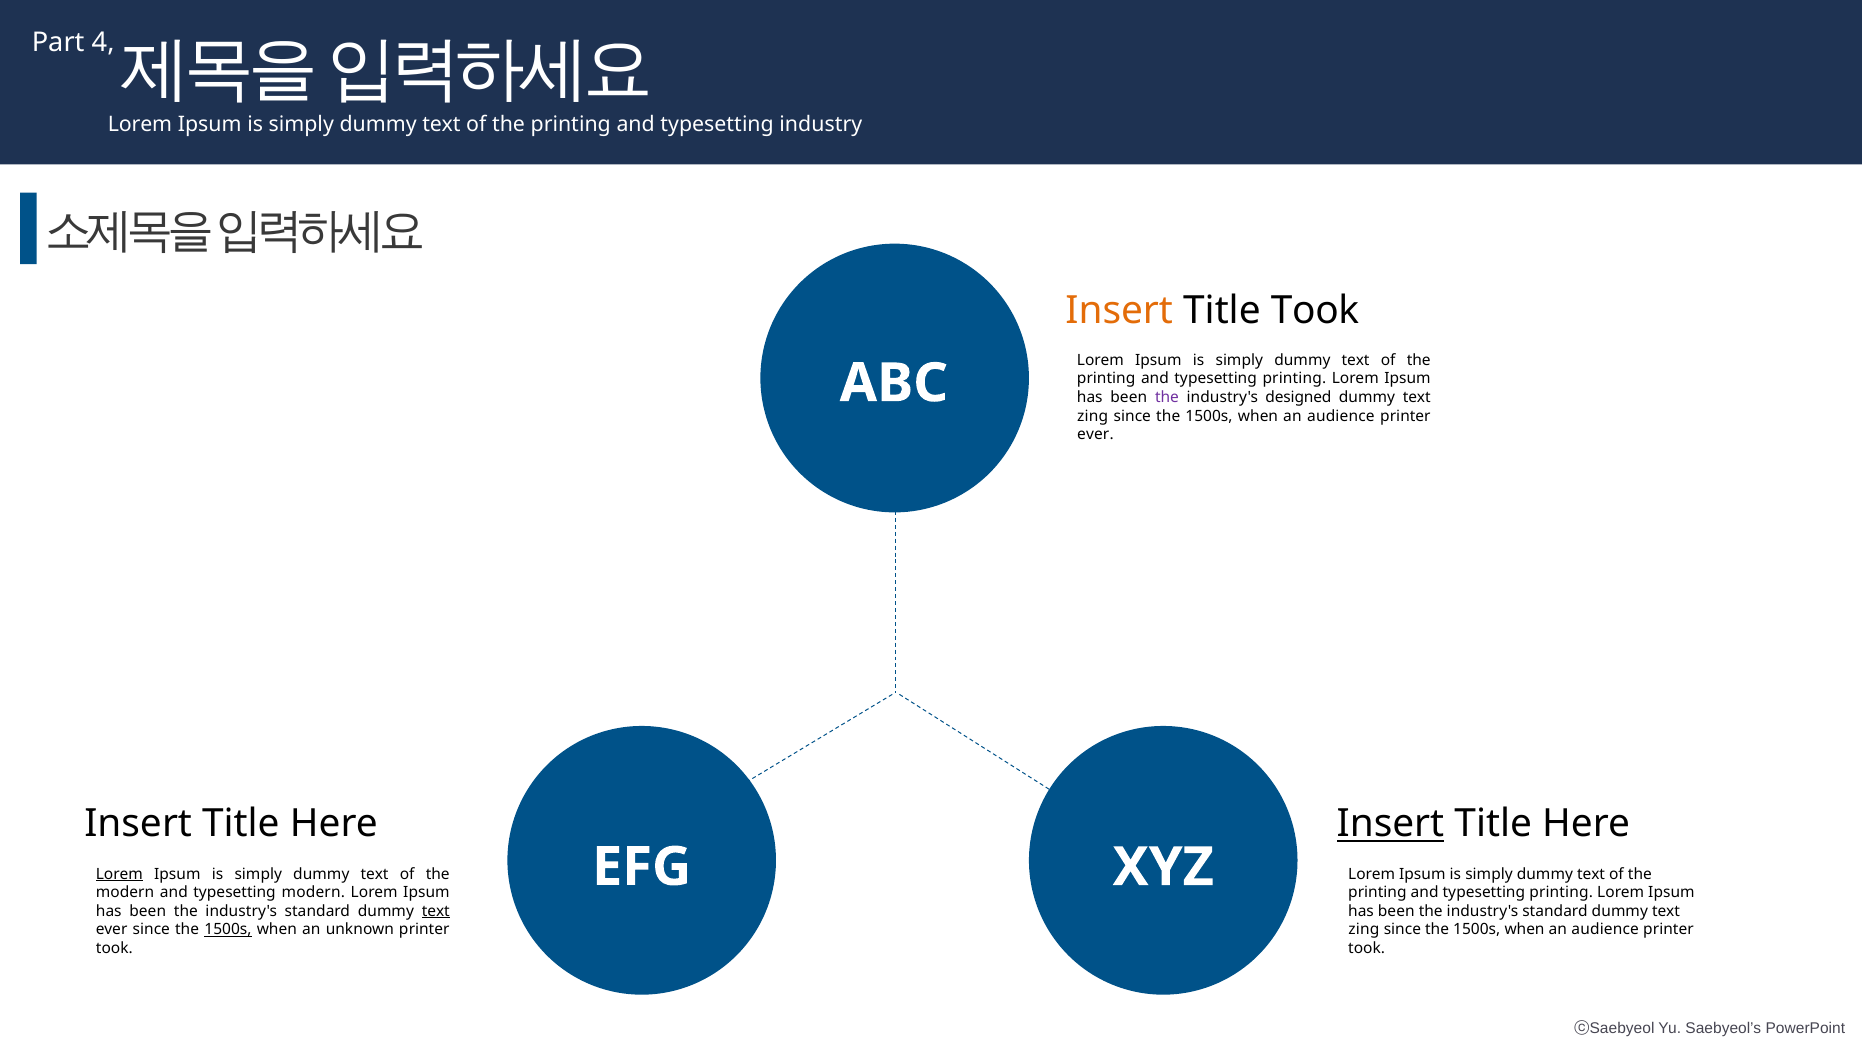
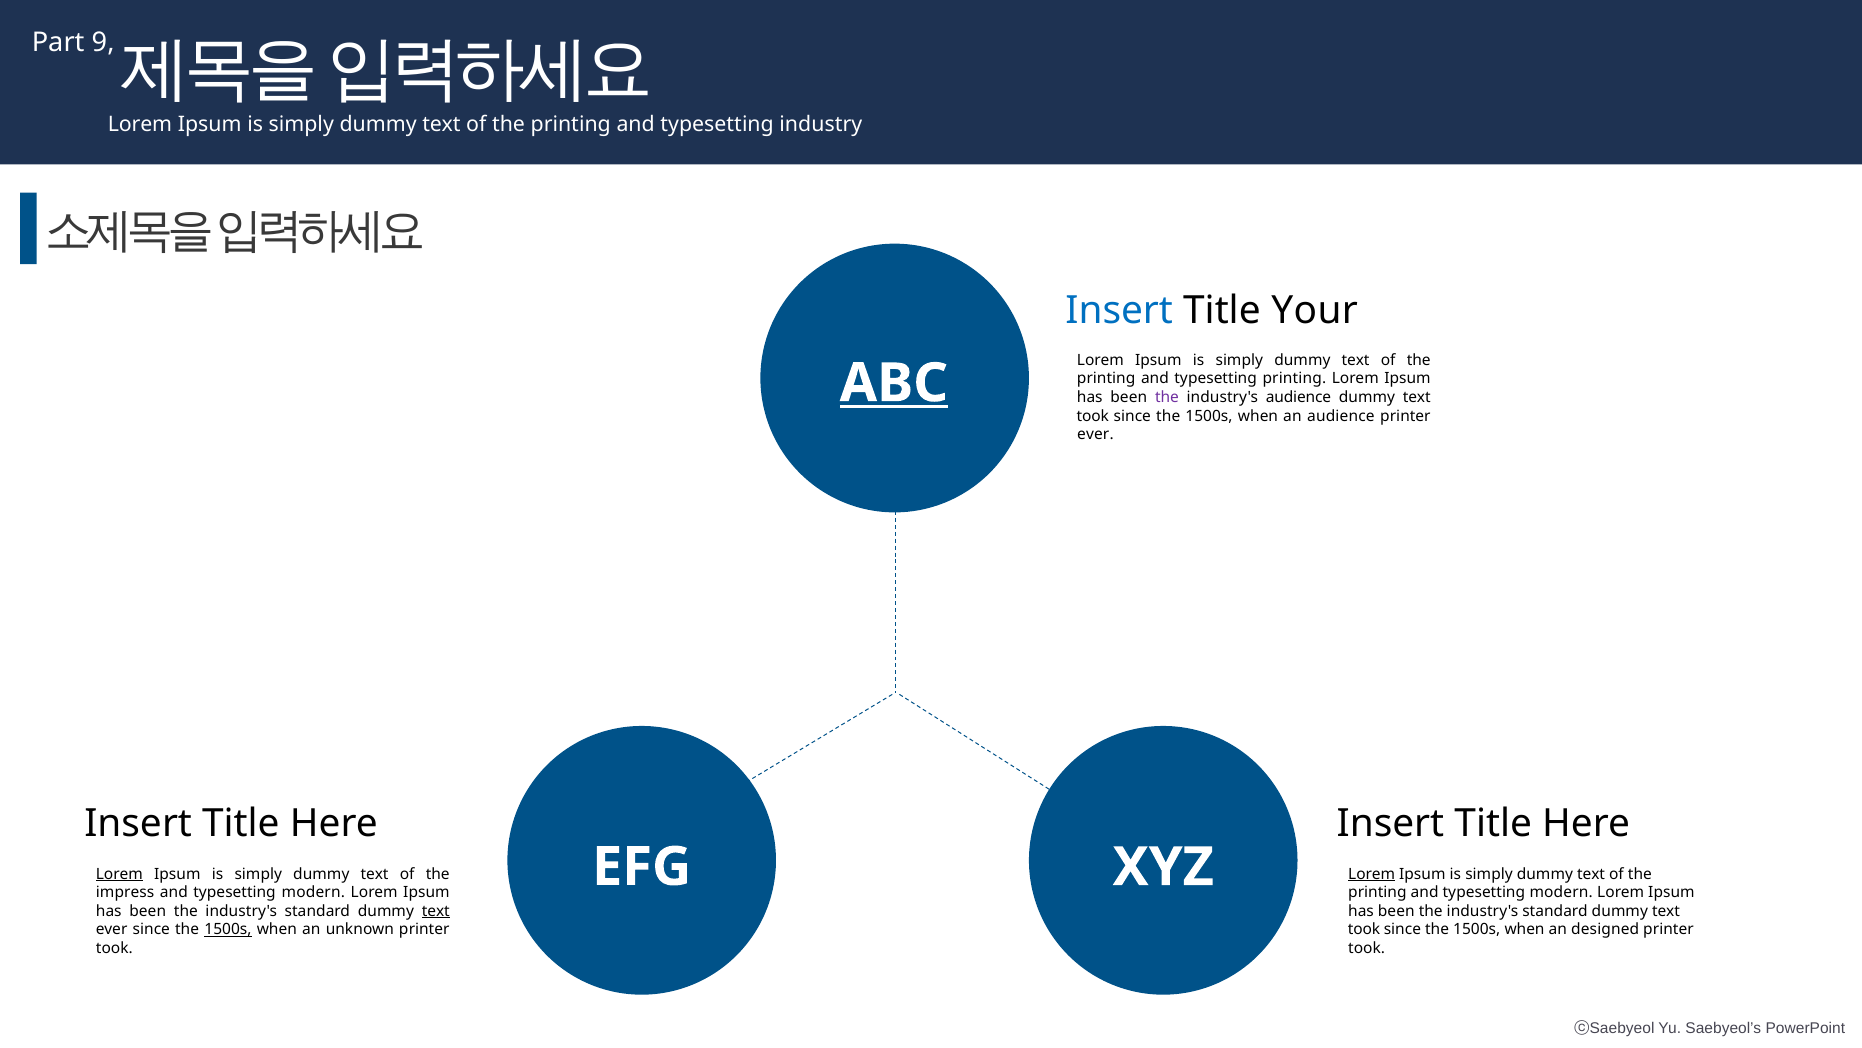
4: 4 -> 9 (103, 43)
Insert colour: orange -> blue (1119, 310)
Title Took: Took -> Your (1315, 310)
ABC underline: none -> present (894, 383)
industry's designed: designed -> audience (1298, 397)
zing: zing -> took (1093, 416)
Insert underline: present -> none (1390, 824)
Lorem underline: none -> present (1372, 873)
modern: modern -> impress (125, 892)
printing: printing -> modern (1561, 892)
zing: zing -> took (1364, 929)
audience: audience -> designed (1605, 929)
